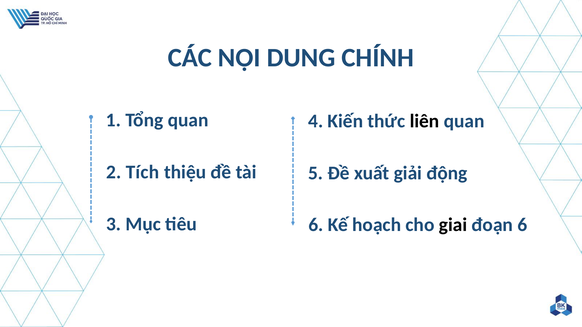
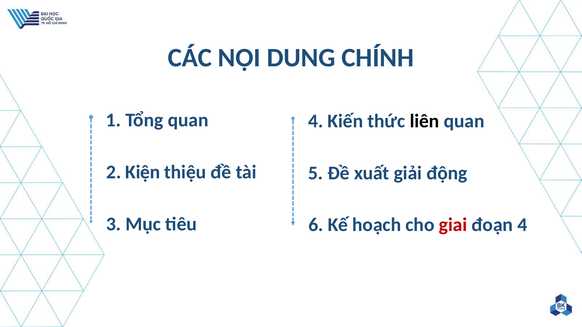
Tích: Tích -> Kiện (143, 172)
giai colour: black -> red (453, 225)
đoạn 6: 6 -> 4 (522, 225)
